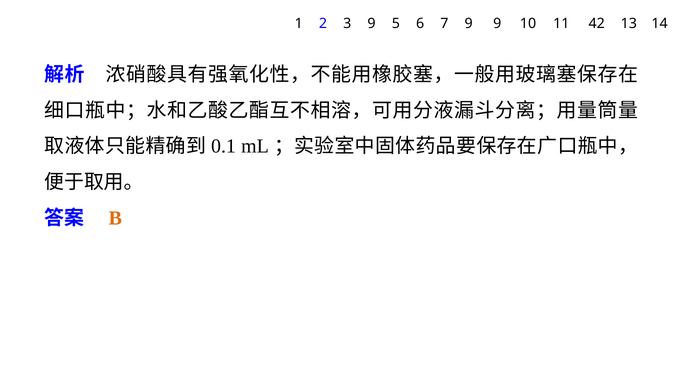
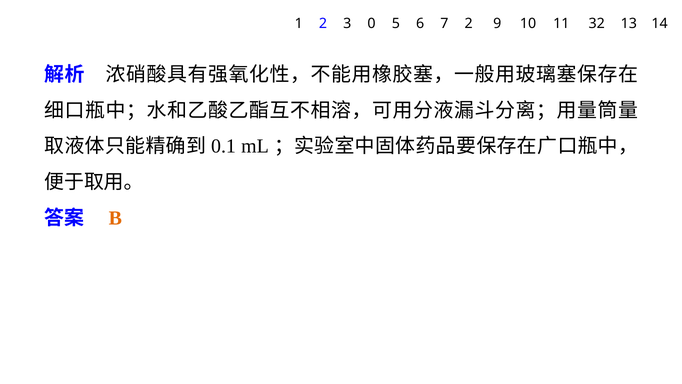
3 9: 9 -> 0 (372, 24)
7 9: 9 -> 2 (469, 24)
42: 42 -> 32 (597, 24)
